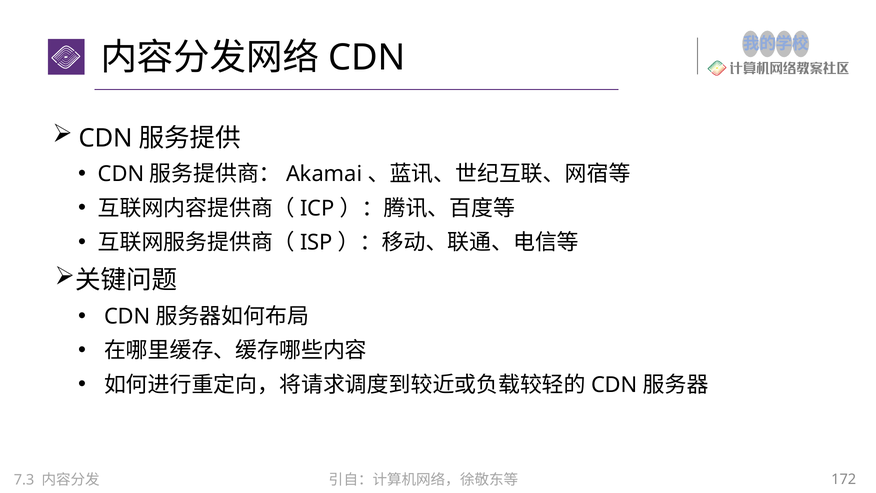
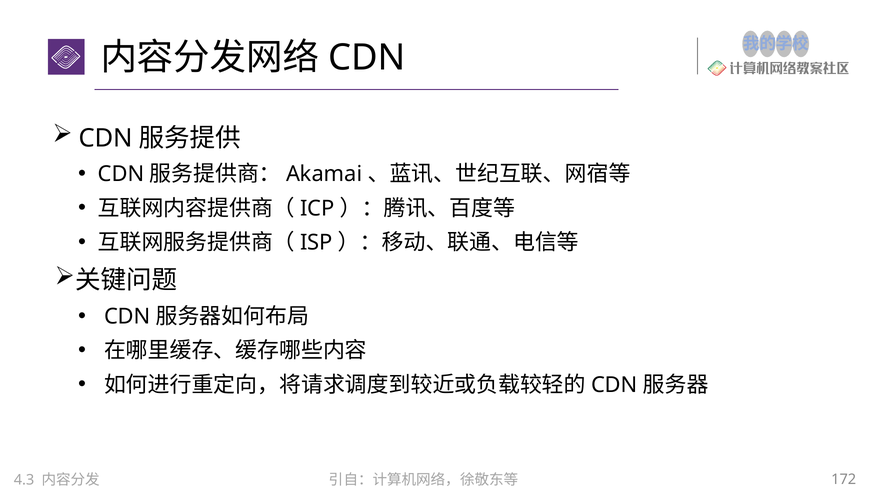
7.3: 7.3 -> 4.3 (24, 480)
